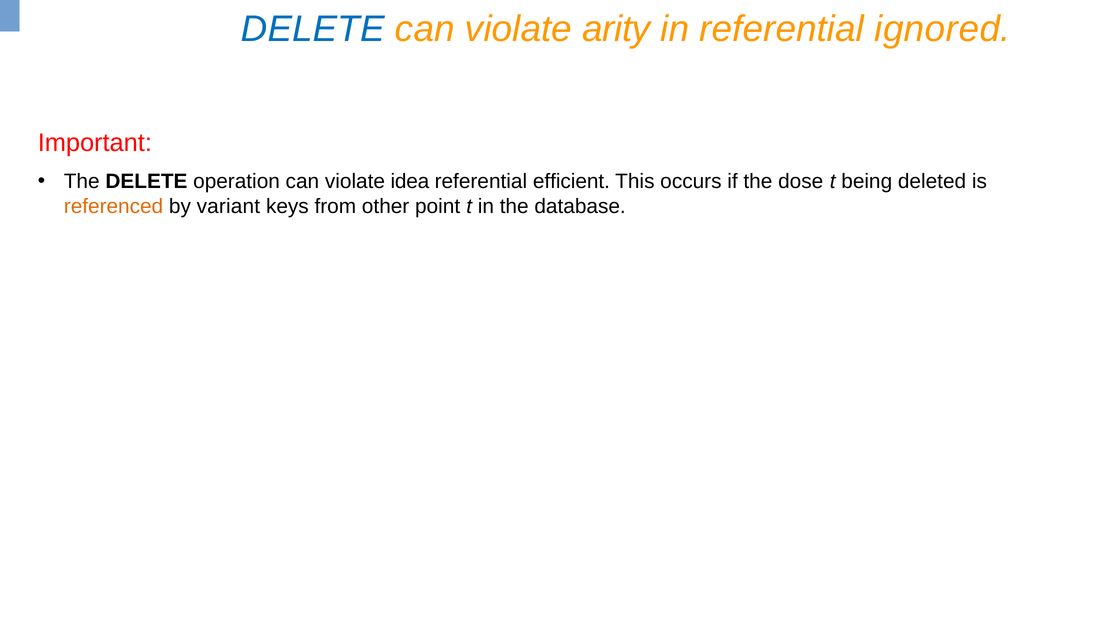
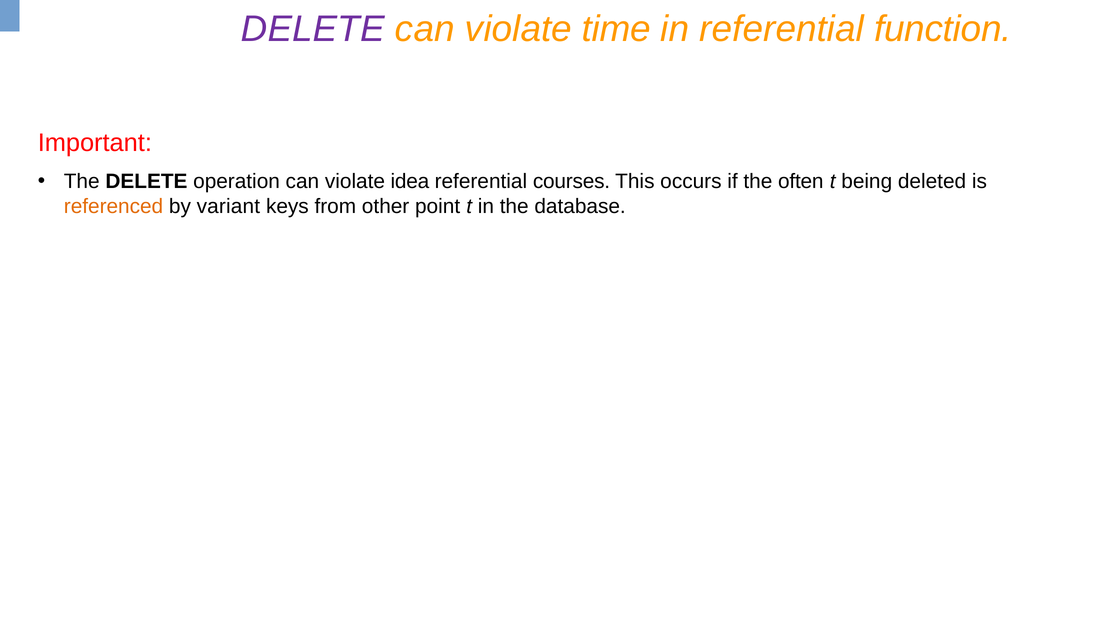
DELETE colour: blue -> purple (313, 29)
arity: arity -> time (616, 29)
ignored: ignored -> function (943, 29)
efficient: efficient -> courses (572, 182)
dose: dose -> often (801, 182)
